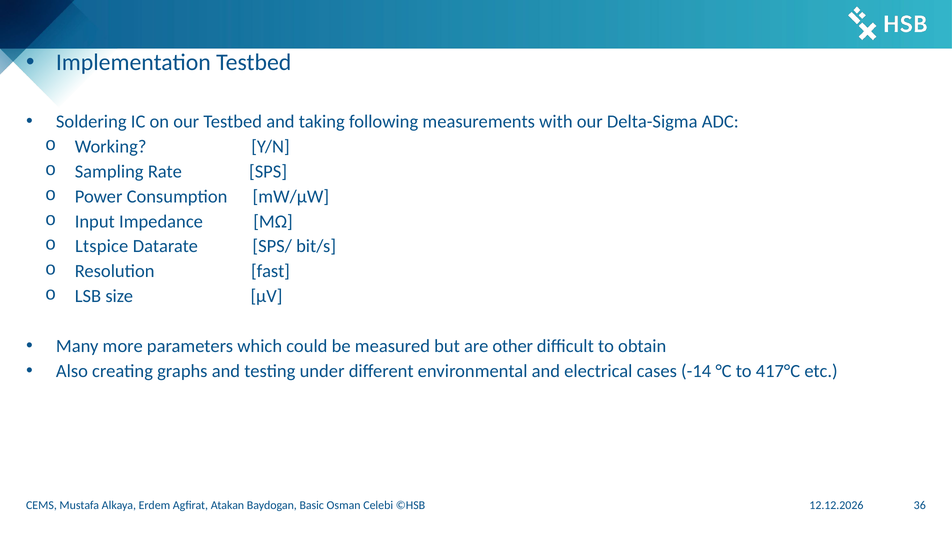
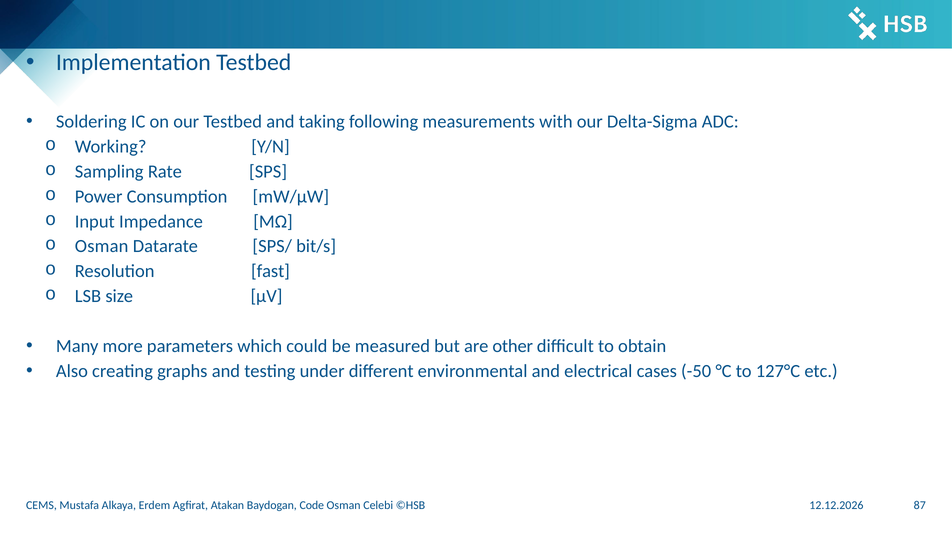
Ltspice: Ltspice -> Osman (102, 246)
-14: -14 -> -50 (696, 371)
417°C: 417°C -> 127°C (778, 371)
36: 36 -> 87 (920, 505)
Basic: Basic -> Code (312, 505)
